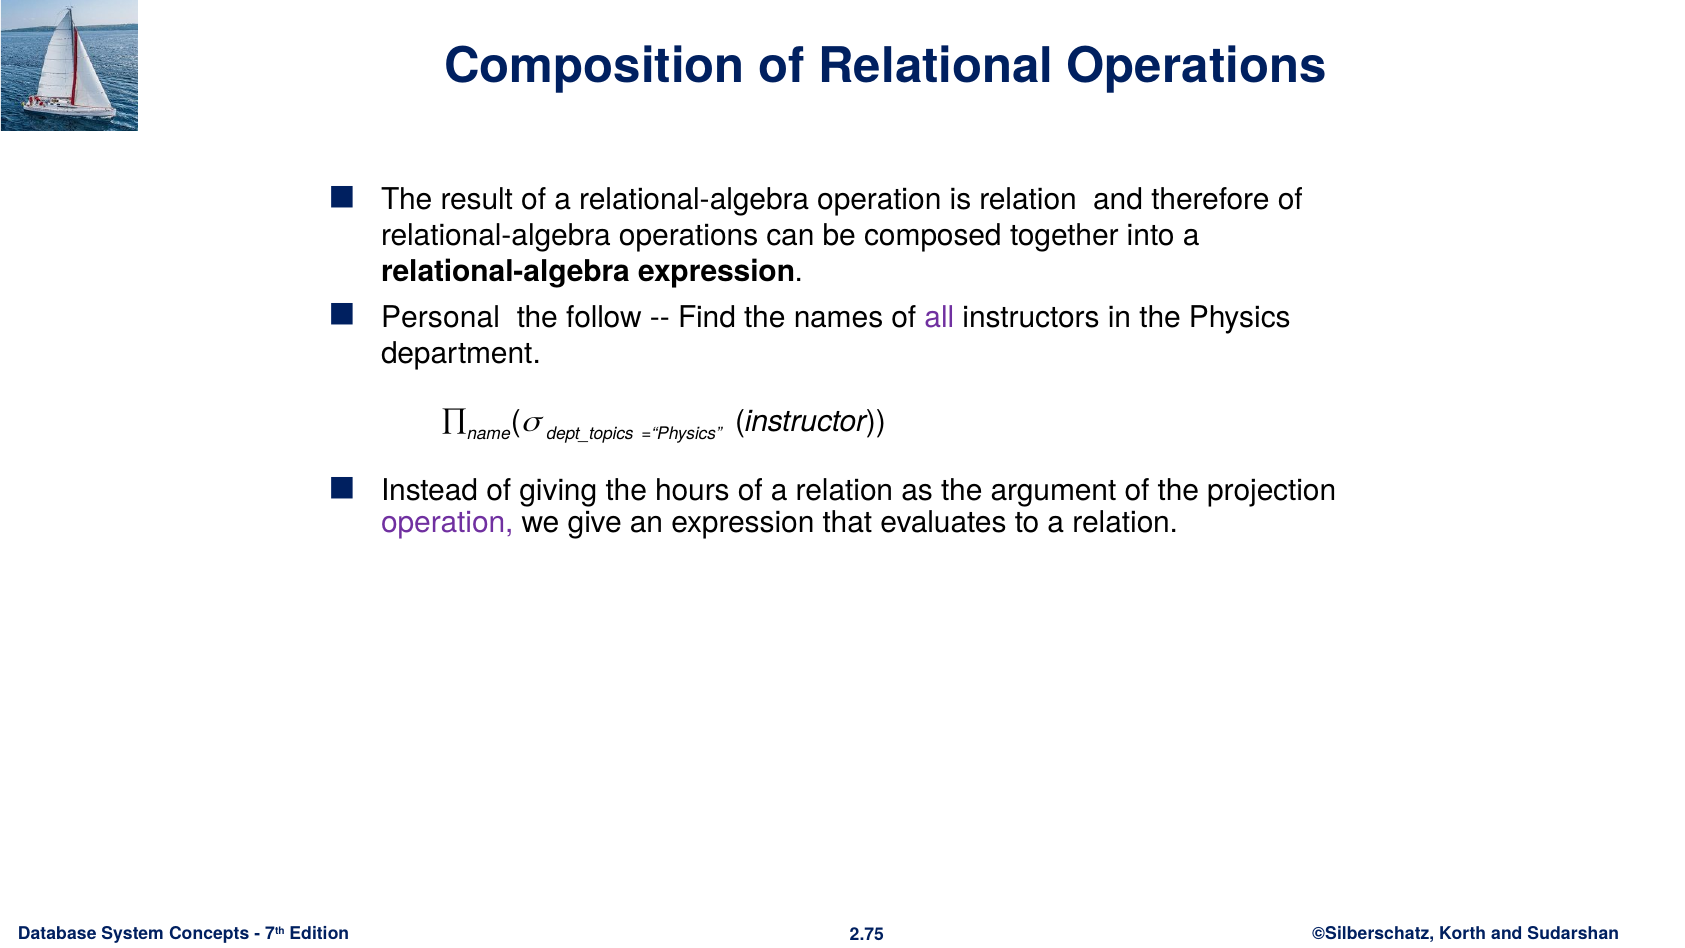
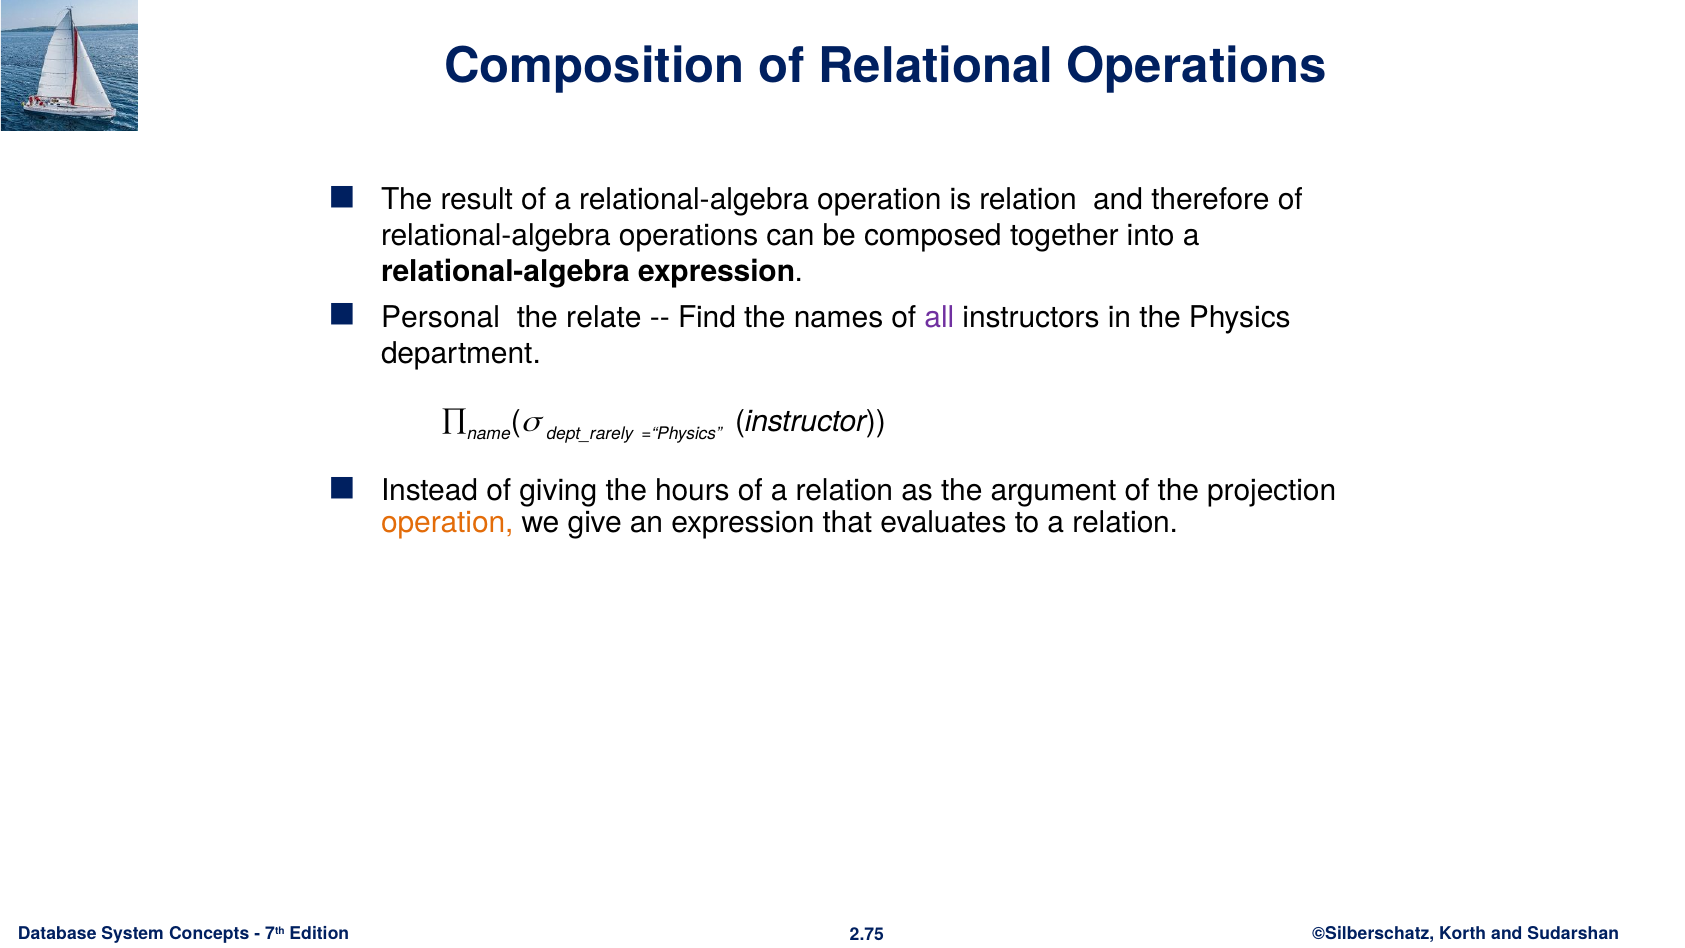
follow: follow -> relate (604, 318)
dept_topics: dept_topics -> dept_rarely (590, 433)
operation colour: purple -> orange (447, 523)
